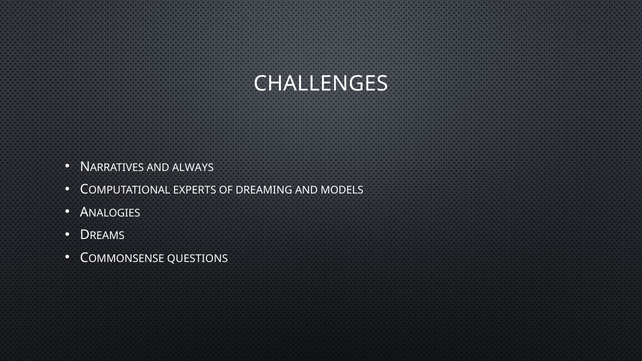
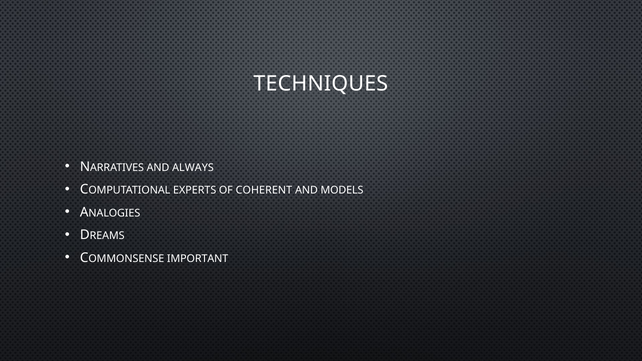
CHALLENGES: CHALLENGES -> TECHNIQUES (321, 84)
DREAMING: DREAMING -> COHERENT (264, 190)
QUESTIONS: QUESTIONS -> IMPORTANT (198, 259)
